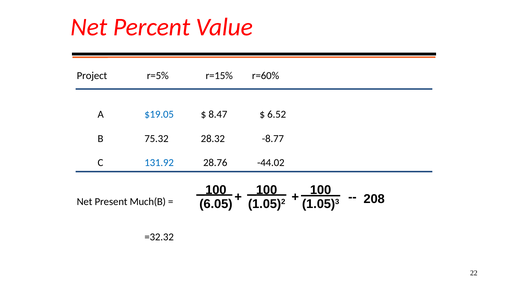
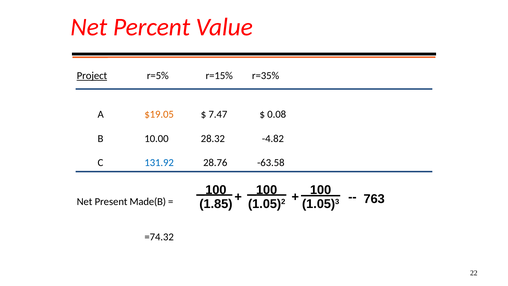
Project underline: none -> present (92, 76)
r=60%: r=60% -> r=35% (266, 76)
$19.05 colour: blue -> orange (159, 114)
8.47: 8.47 -> 7.47 (218, 114)
6.52: 6.52 -> 0.08 (277, 114)
75.32: 75.32 -> 10.00 (156, 139)
-8.77: -8.77 -> -4.82 (273, 139)
-44.02: -44.02 -> -63.58 (271, 163)
Much(B: Much(B -> Made(B (148, 201)
6.05: 6.05 -> 1.85 (216, 204)
208: 208 -> 763 (374, 199)
=32.32: =32.32 -> =74.32 (159, 237)
